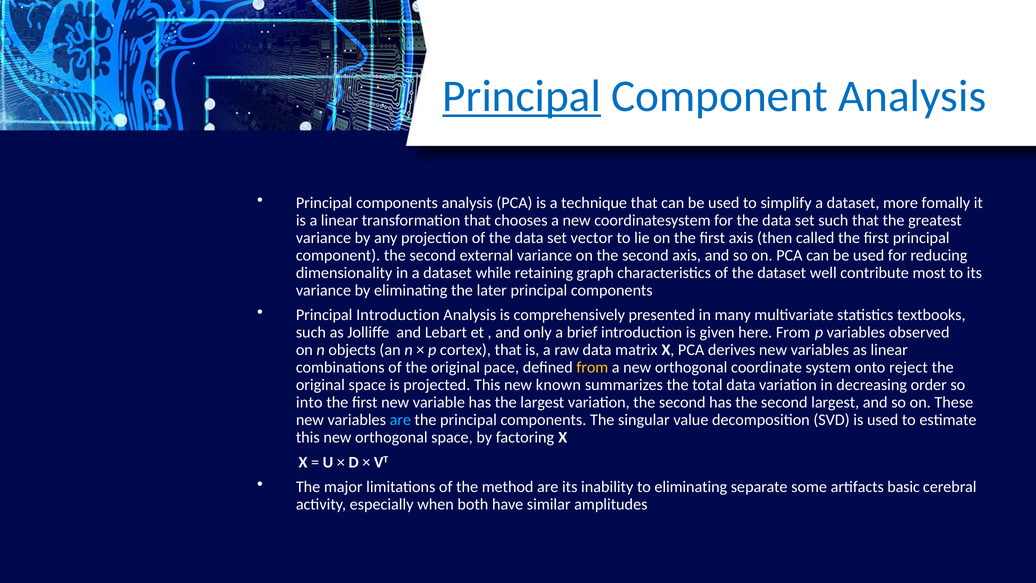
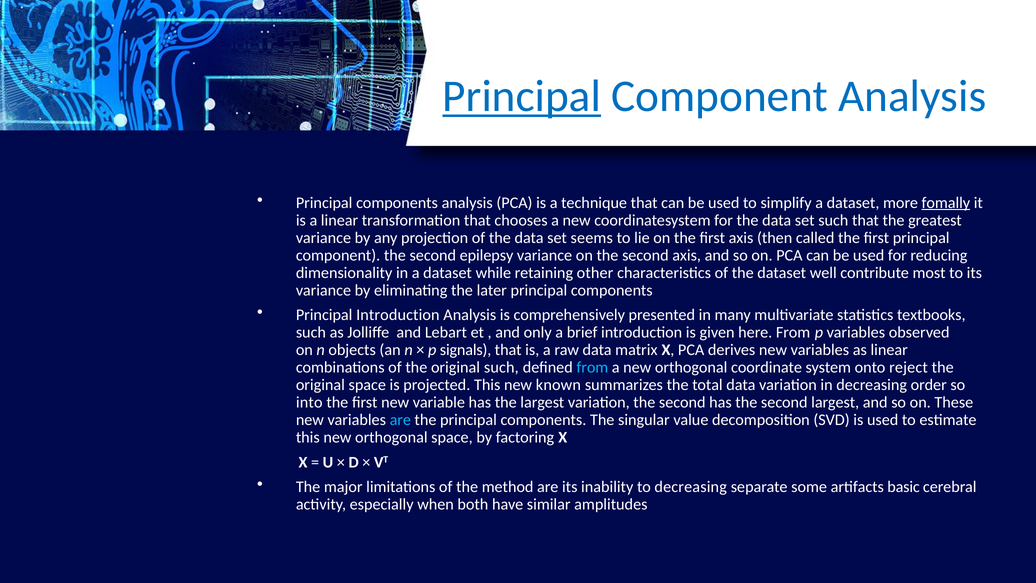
fomally underline: none -> present (946, 203)
vector: vector -> seems (592, 238)
external: external -> epilepsy (487, 255)
graph: graph -> other (595, 273)
cortex: cortex -> signals (466, 350)
original pace: pace -> such (501, 367)
from colour: yellow -> light blue (592, 367)
to eliminating: eliminating -> decreasing (691, 487)
